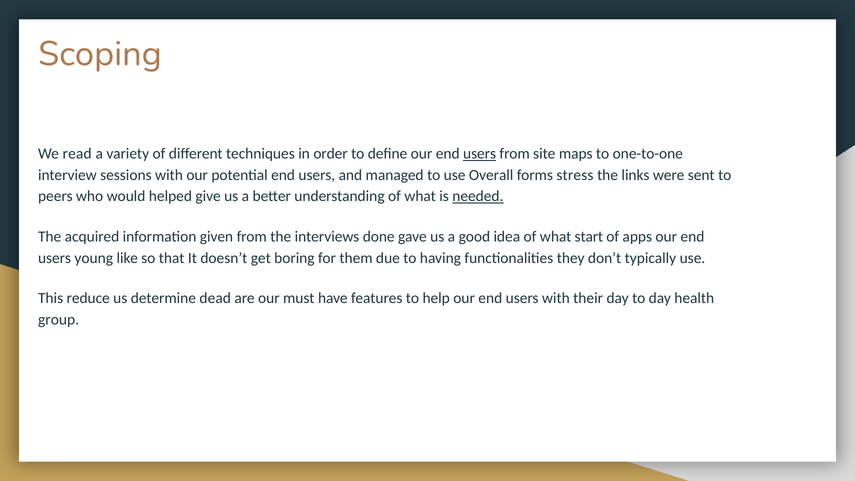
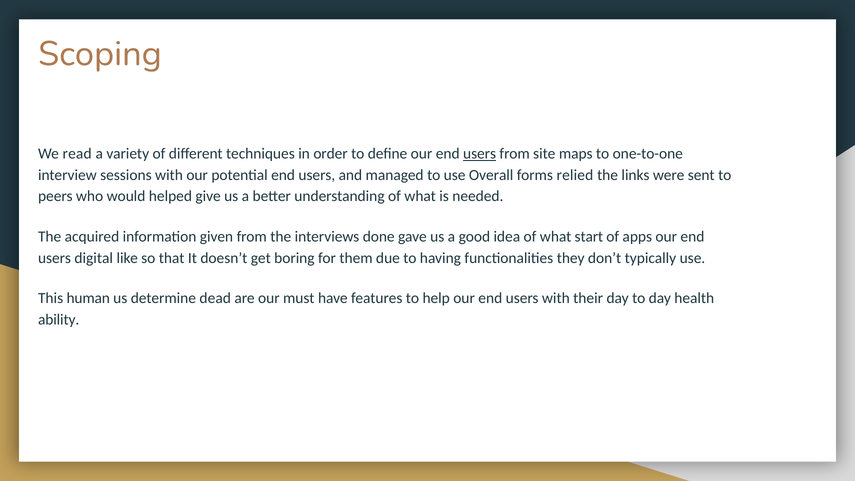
stress: stress -> relied (575, 175)
needed underline: present -> none (478, 196)
young: young -> digital (94, 258)
reduce: reduce -> human (88, 298)
group: group -> ability (59, 320)
